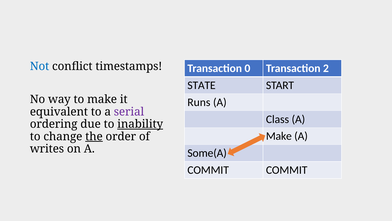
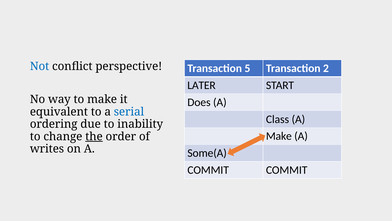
timestamps: timestamps -> perspective (129, 66)
0: 0 -> 5 (247, 68)
STATE: STATE -> LATER (202, 85)
Runs: Runs -> Does (199, 102)
serial colour: purple -> blue (129, 111)
inability underline: present -> none (140, 124)
